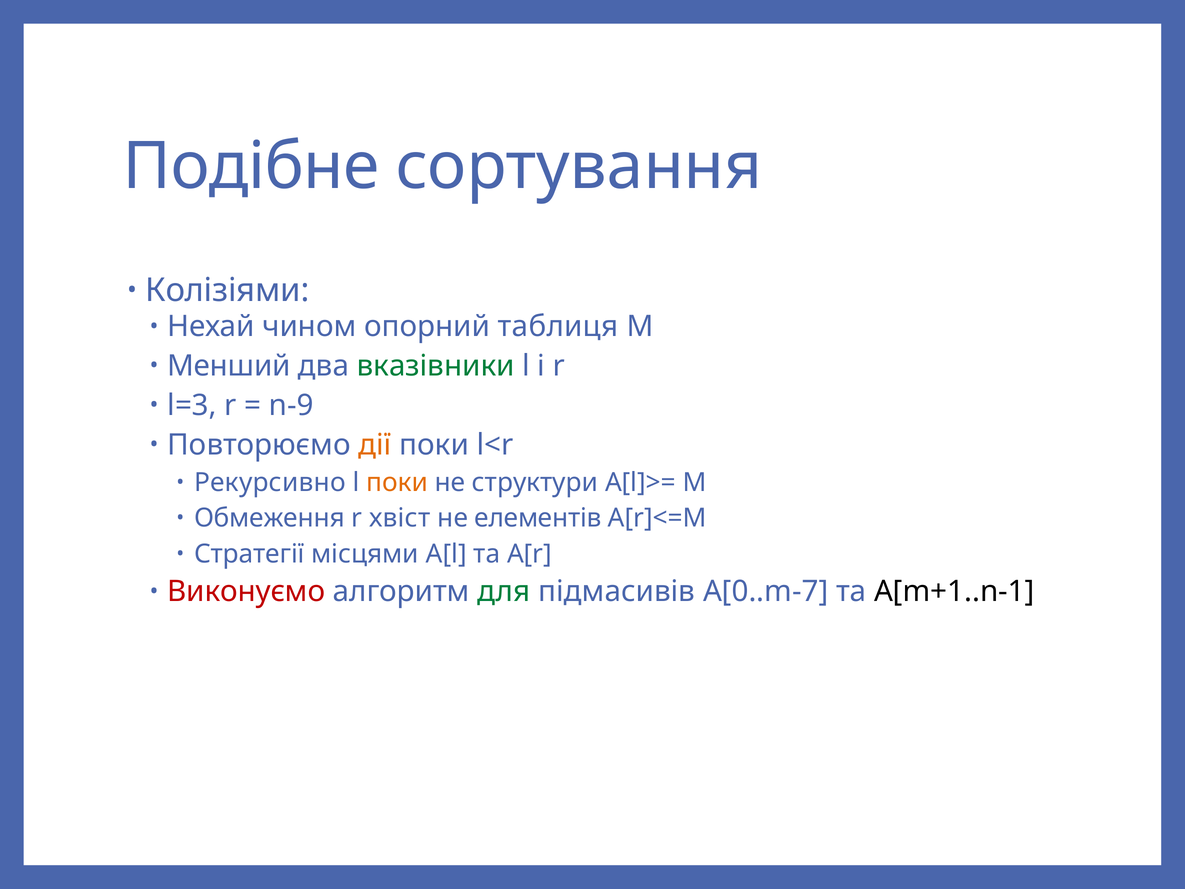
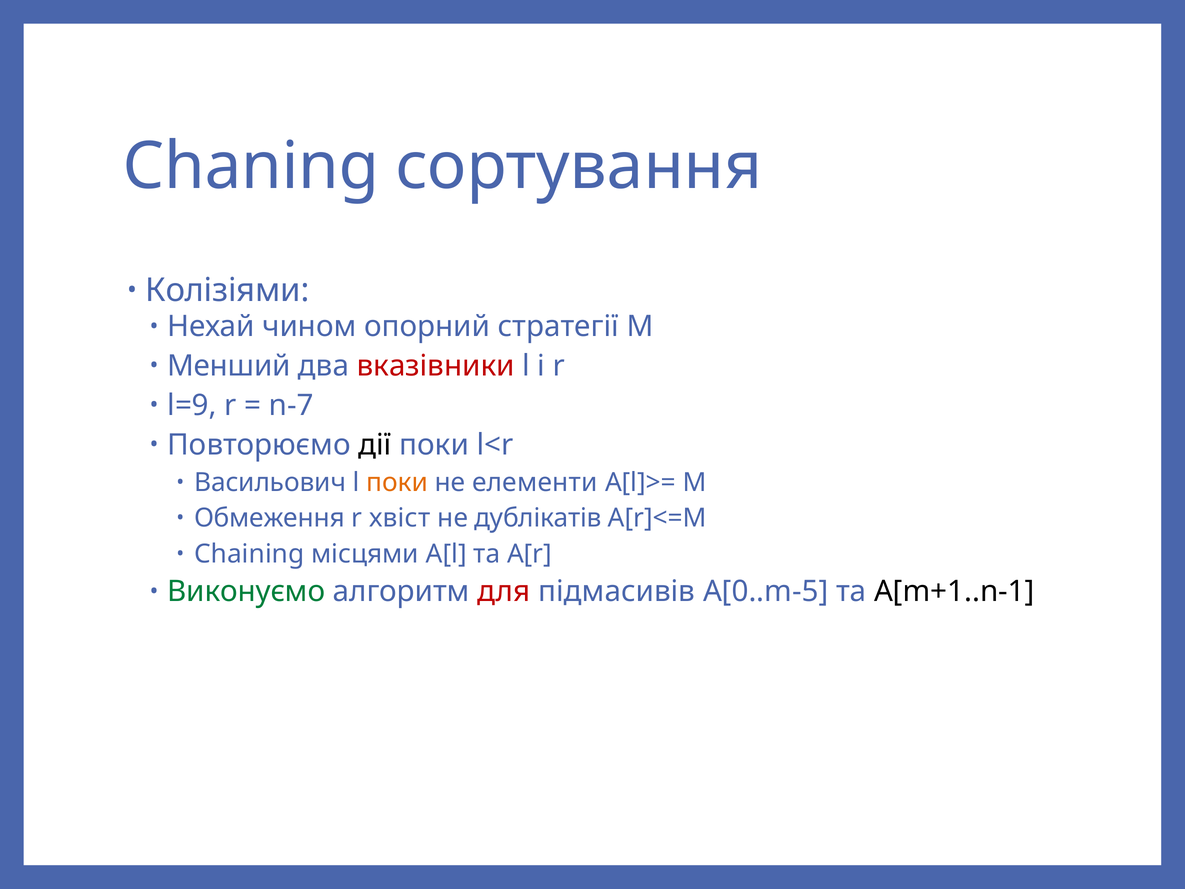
Подібне: Подібне -> Chaning (251, 166)
таблиця: таблиця -> стратегії (558, 326)
вказівники colour: green -> red (436, 366)
l=3: l=3 -> l=9 (192, 405)
n-9: n-9 -> n-7 (291, 405)
дії colour: orange -> black (375, 445)
Рекурсивно: Рекурсивно -> Васильович (270, 482)
структури: структури -> елементи (535, 482)
елементів: елементів -> дублікатів (538, 518)
Стратегії: Стратегії -> Chaining (249, 554)
Виконуємо colour: red -> green (246, 591)
для colour: green -> red (504, 591)
A[0..m-7: A[0..m-7 -> A[0..m-5 (766, 591)
